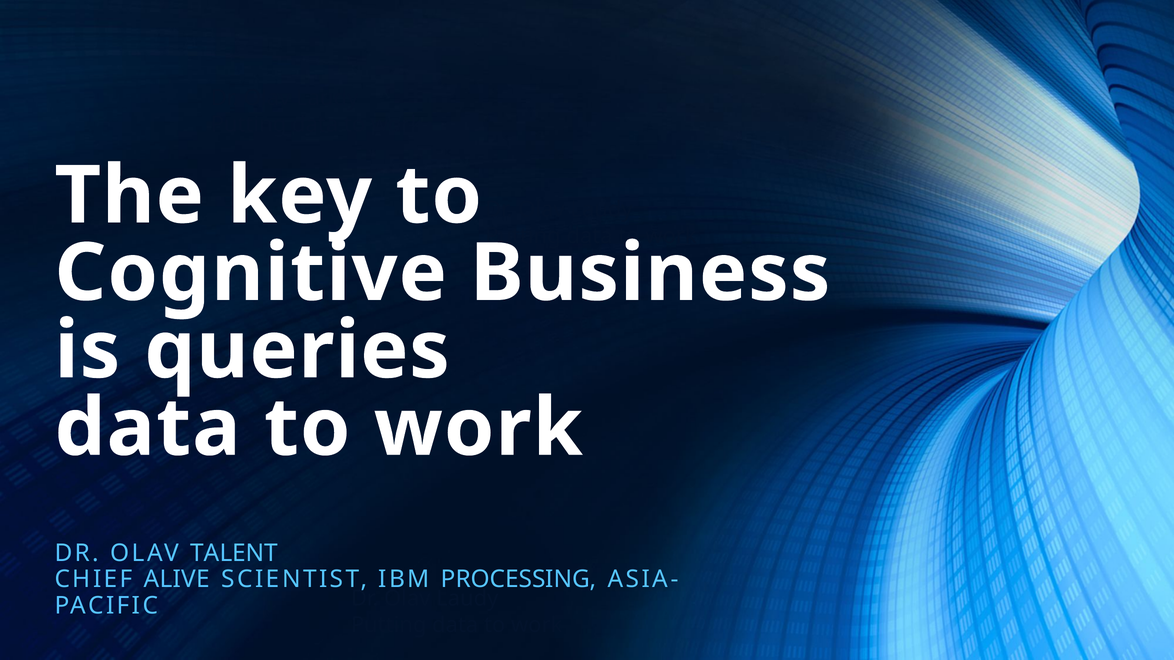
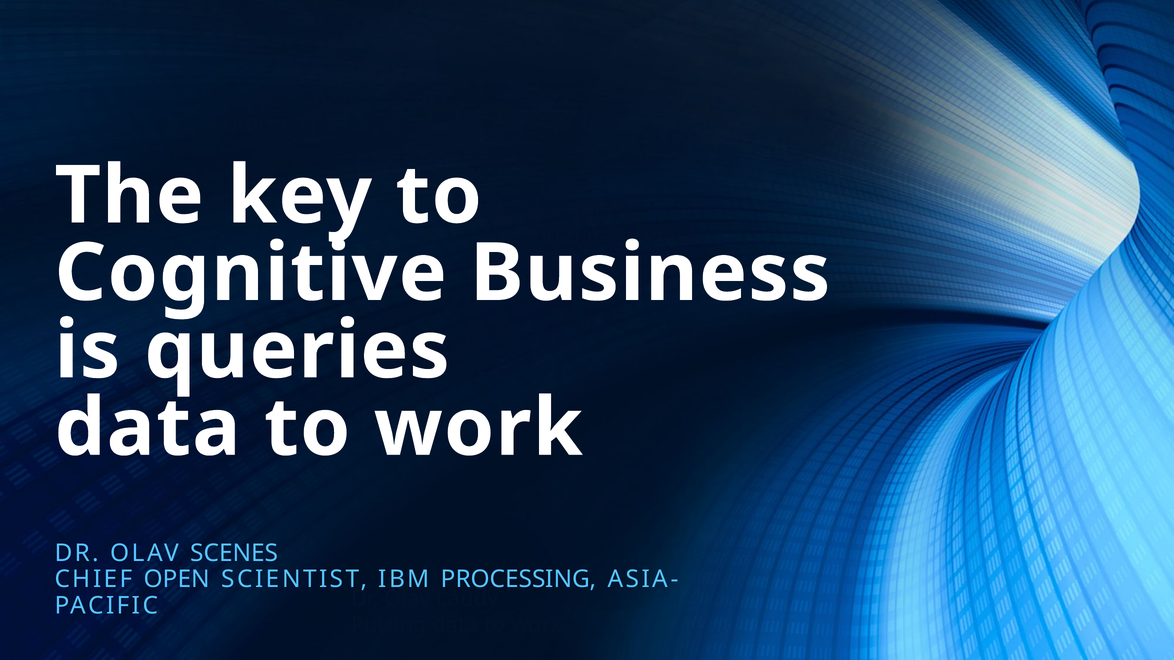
TALENT: TALENT -> SCENES (234, 553)
ALIVE: ALIVE -> OPEN (177, 580)
